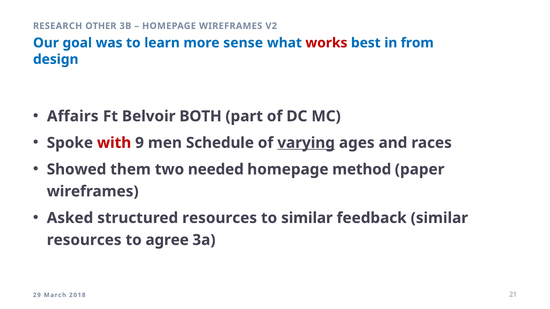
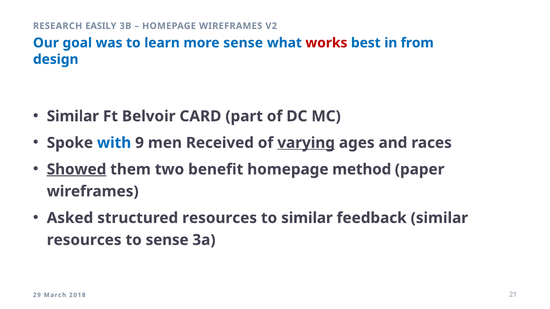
OTHER: OTHER -> EASILY (101, 26)
Affairs: Affairs -> Similar (73, 116)
BOTH: BOTH -> CARD (200, 116)
with colour: red -> blue (114, 143)
Schedule: Schedule -> Received (220, 143)
Showed underline: none -> present (77, 170)
needed: needed -> benefit (216, 170)
to agree: agree -> sense (167, 240)
